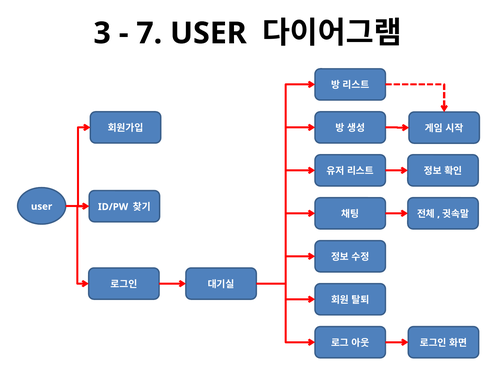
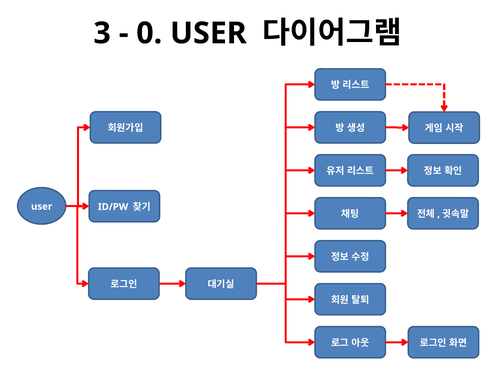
7: 7 -> 0 (149, 33)
